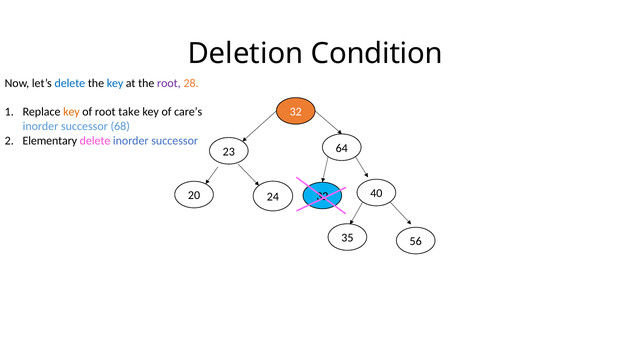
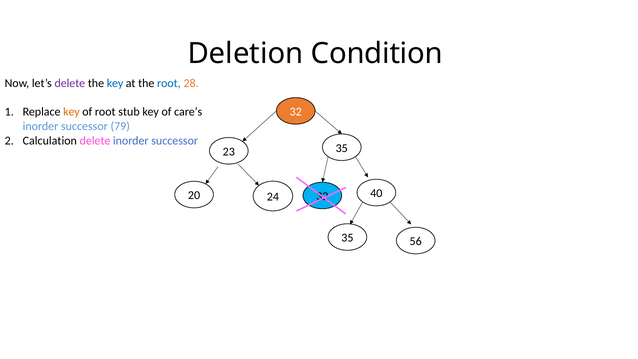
delete colour: blue -> purple (70, 83)
root colour: purple -> blue (169, 83)
take: take -> stub (129, 112)
68: 68 -> 79 (120, 126)
Elementary: Elementary -> Calculation (50, 141)
23 64: 64 -> 35 (342, 148)
